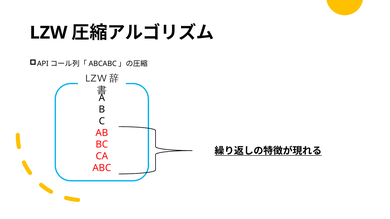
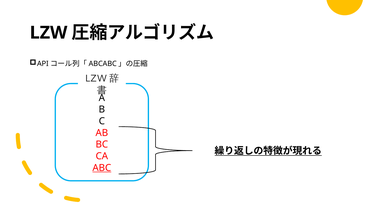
ABC underline: none -> present (102, 168)
